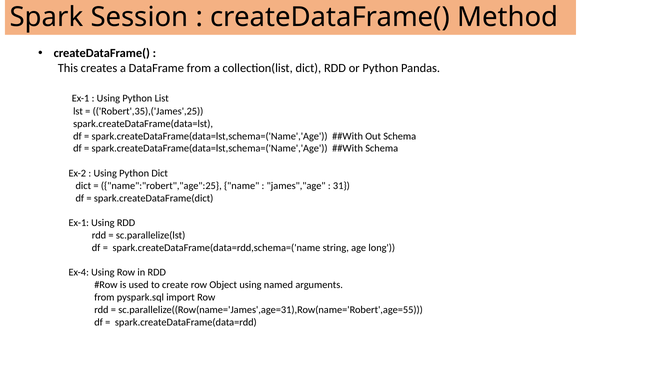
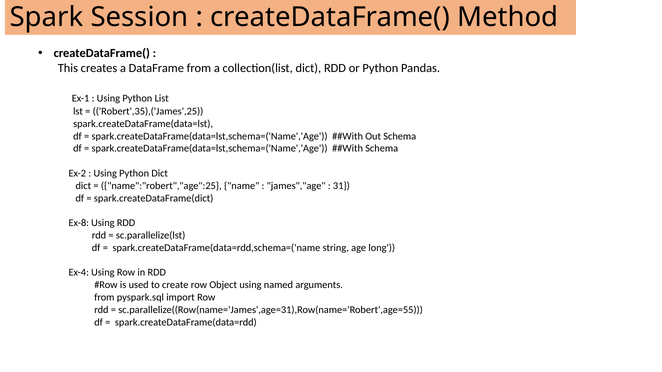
Ex-1: Ex-1 -> Ex-8 (79, 223)
